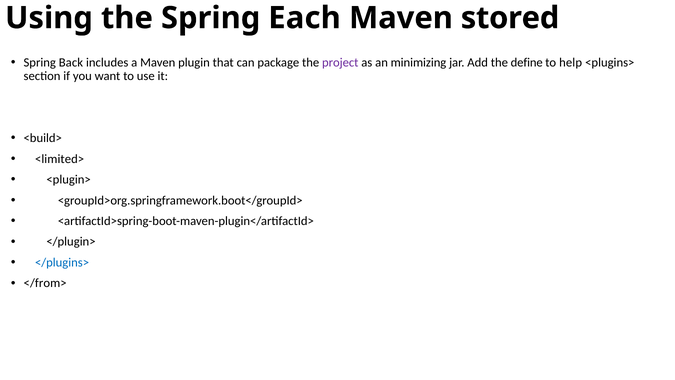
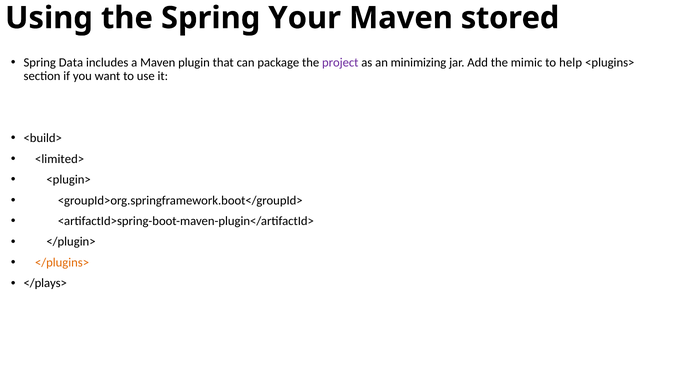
Each: Each -> Your (305, 18)
Back: Back -> Data (71, 62)
define: define -> mimic (527, 62)
</plugins> colour: blue -> orange (62, 262)
</from>: </from> -> </plays> (45, 283)
